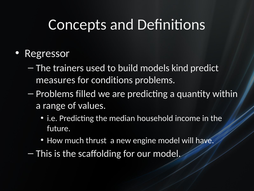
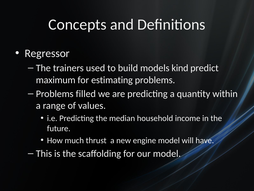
measures: measures -> maximum (56, 80)
conditions: conditions -> estimating (112, 80)
